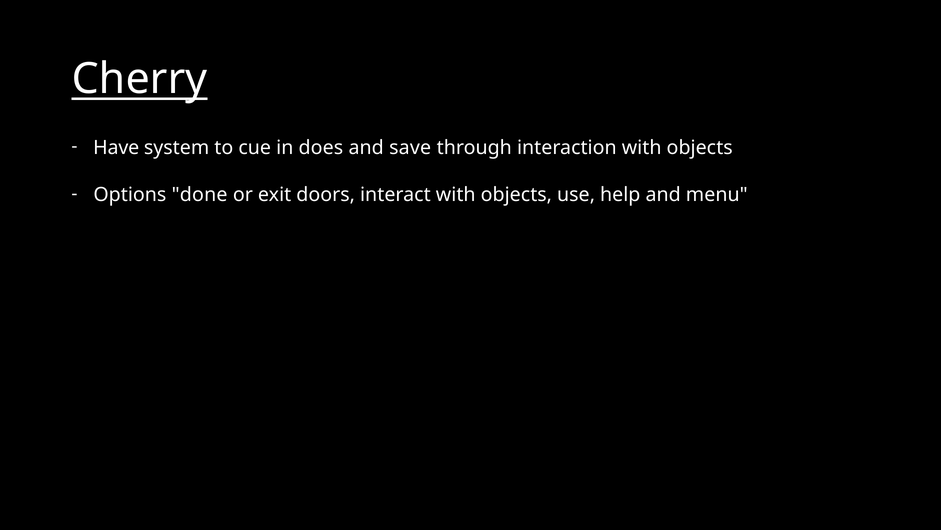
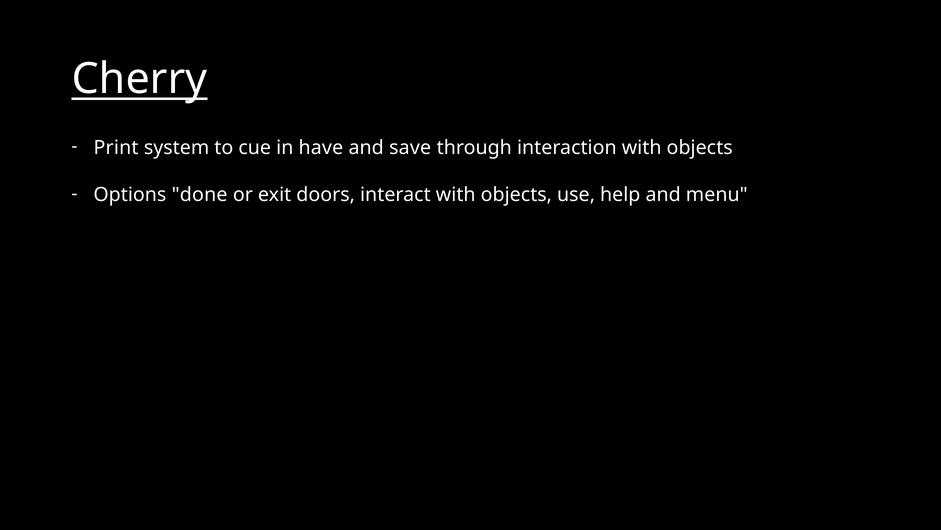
Have: Have -> Print (116, 147)
does: does -> have (321, 147)
